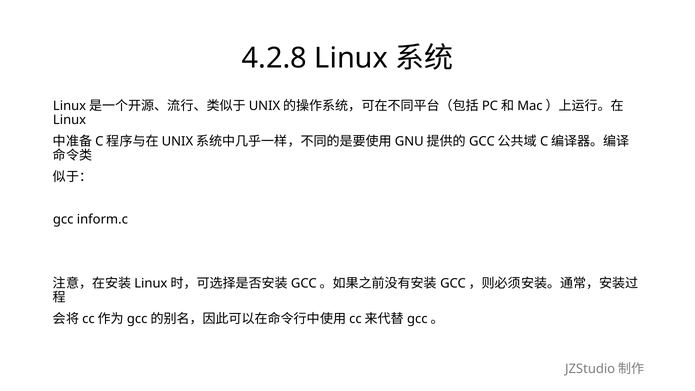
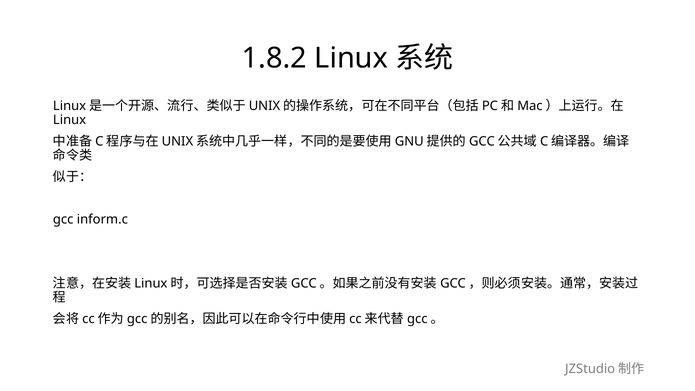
4.2.8: 4.2.8 -> 1.8.2 (274, 58)
